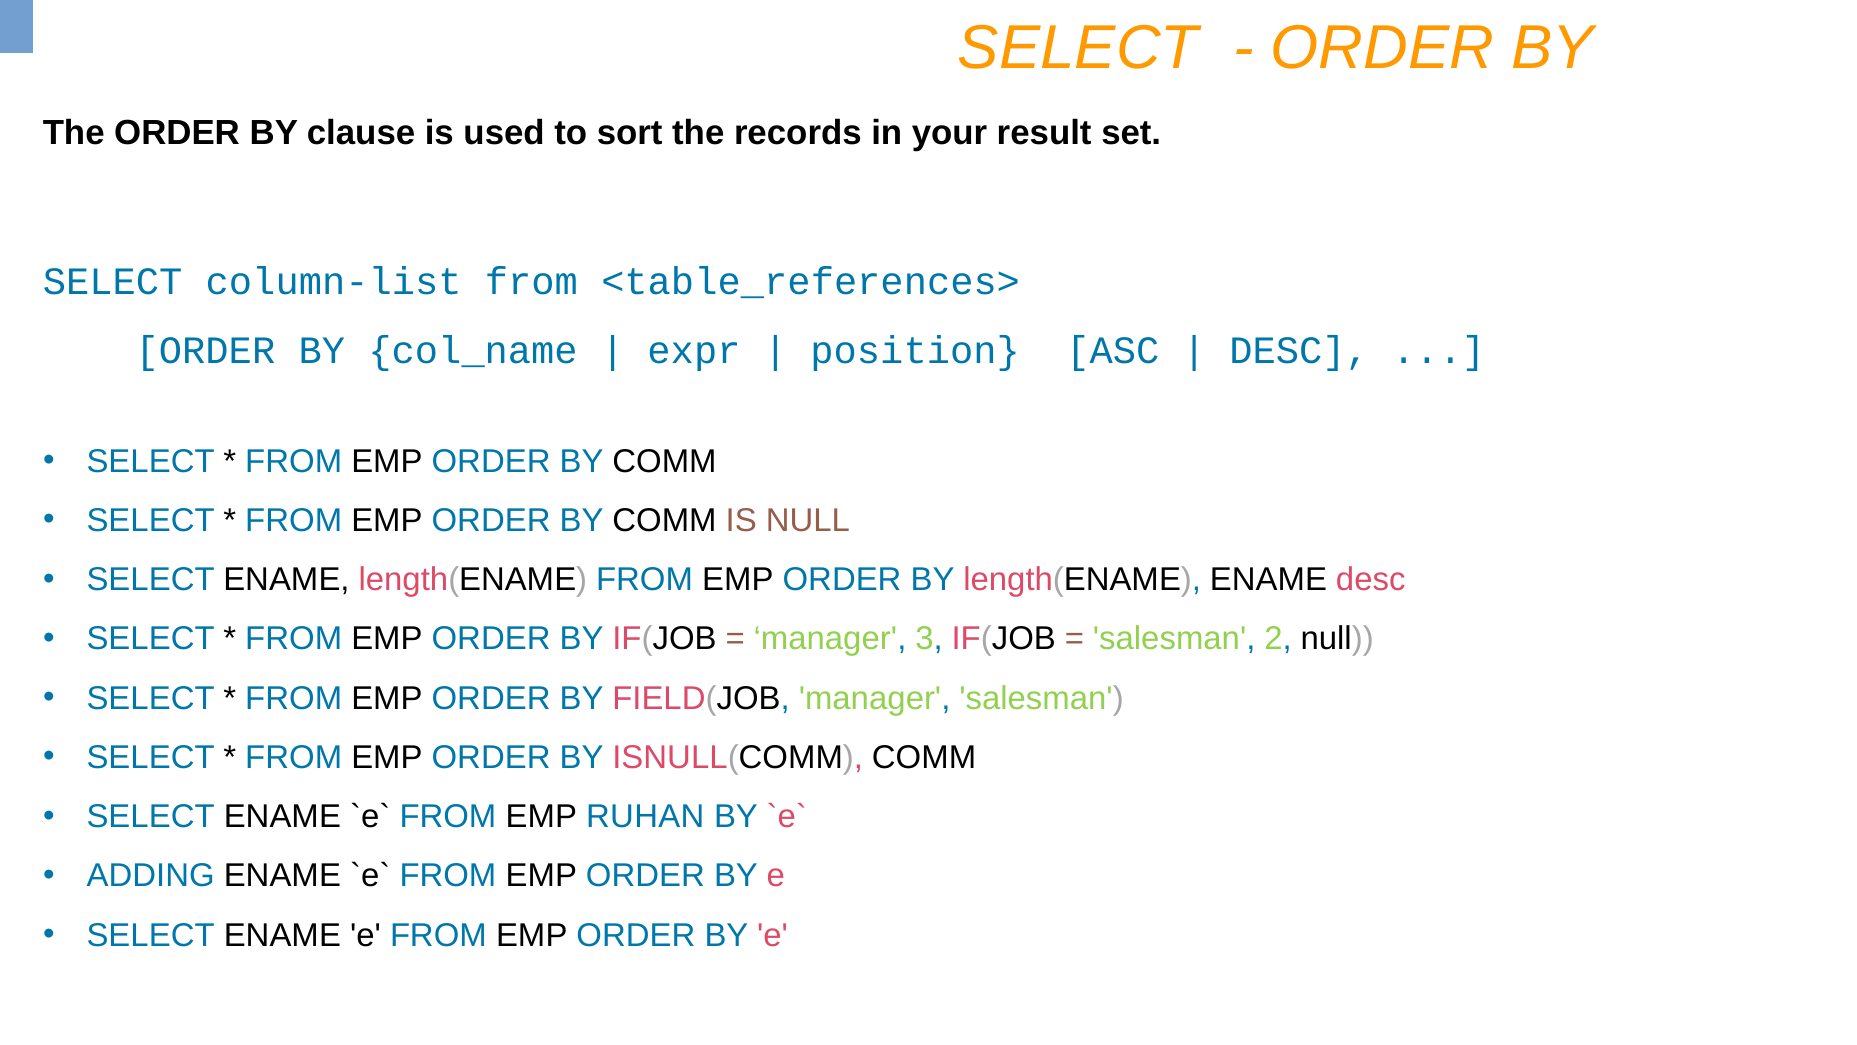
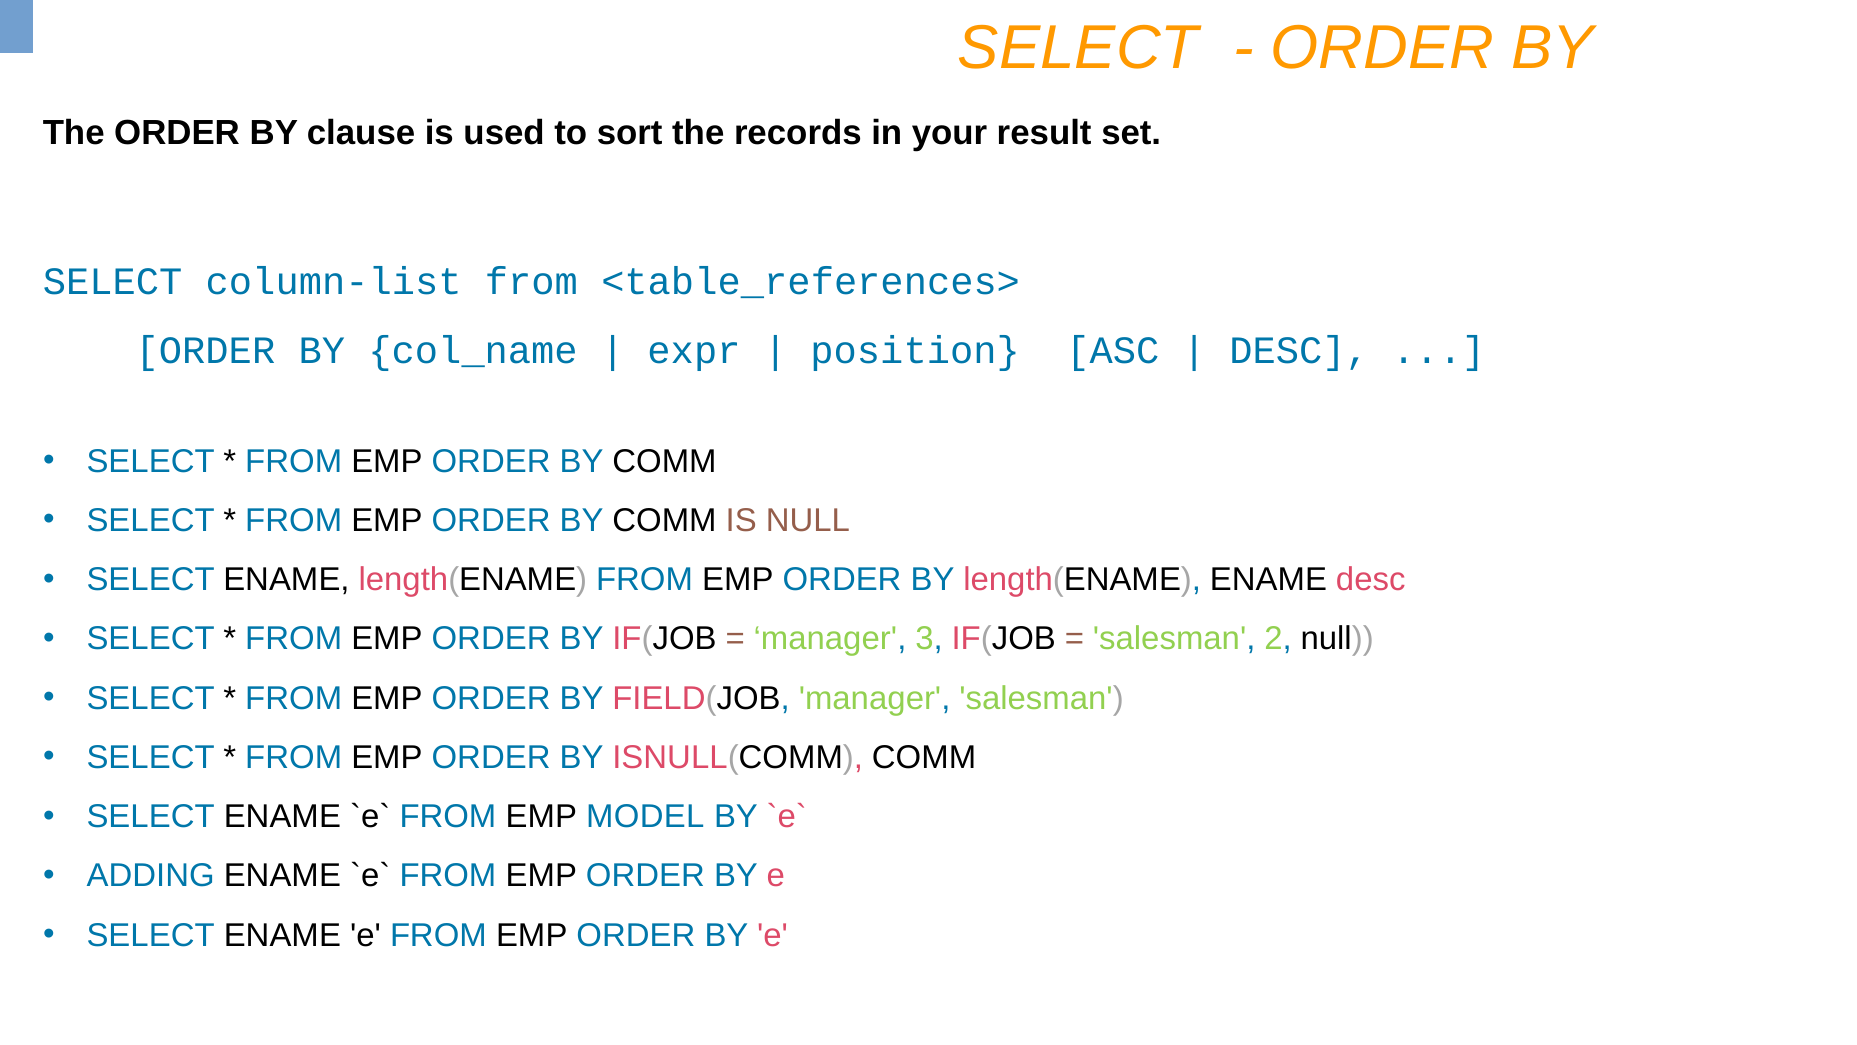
RUHAN: RUHAN -> MODEL (645, 817)
